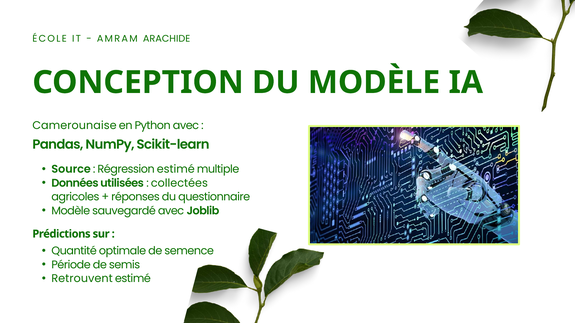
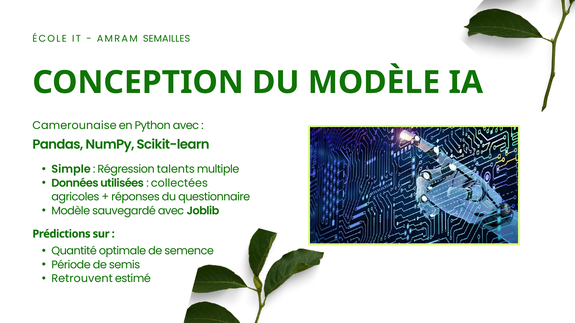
ARACHIDE: ARACHIDE -> SEMAILLES (167, 39)
Source: Source -> Simple (71, 170)
Régression estimé: estimé -> talents (176, 170)
